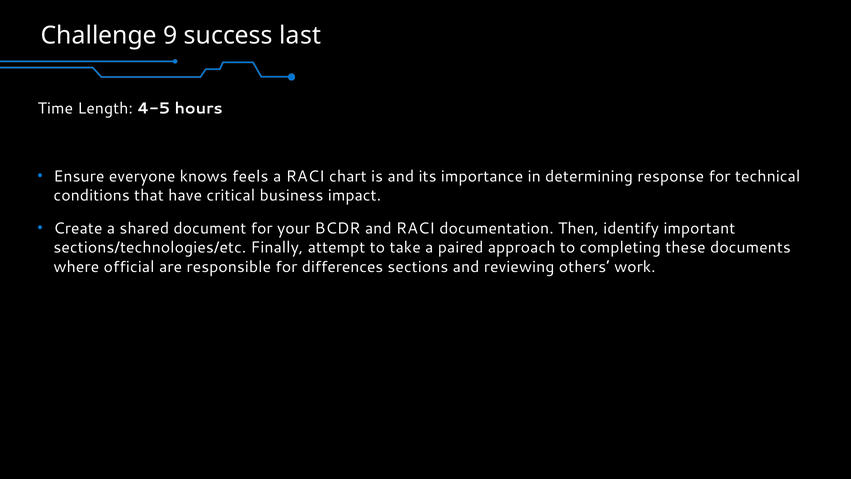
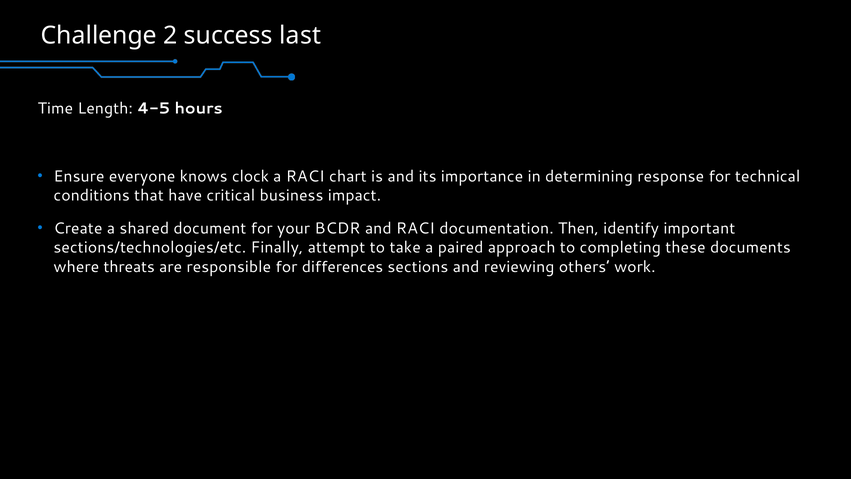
9: 9 -> 2 (170, 36)
feels: feels -> clock (250, 176)
official: official -> threats (129, 267)
